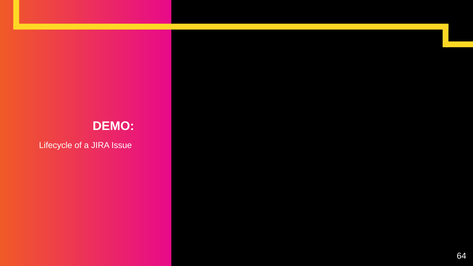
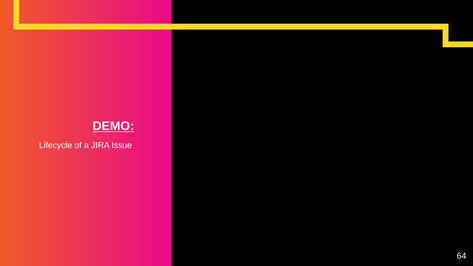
DEMO underline: none -> present (113, 126)
